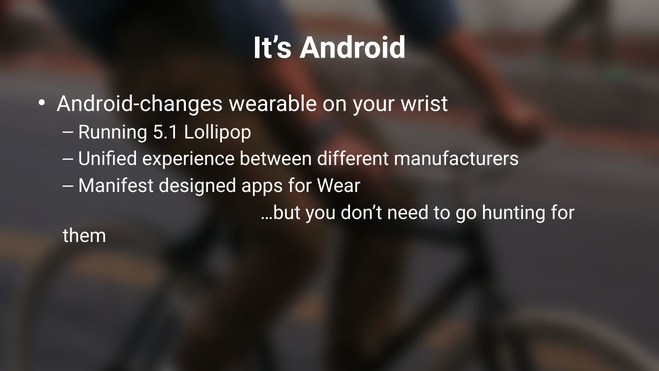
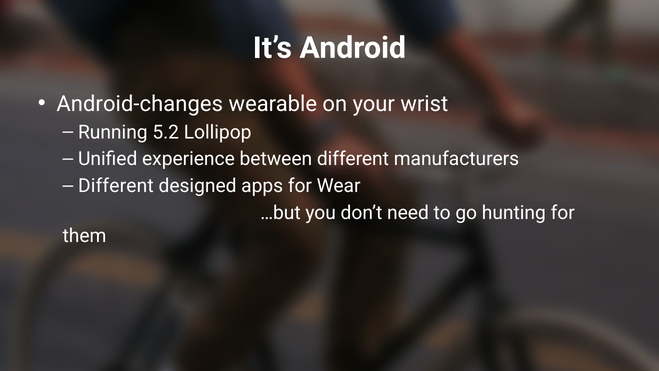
5.1: 5.1 -> 5.2 (166, 132)
Manifest: Manifest -> Different (116, 186)
